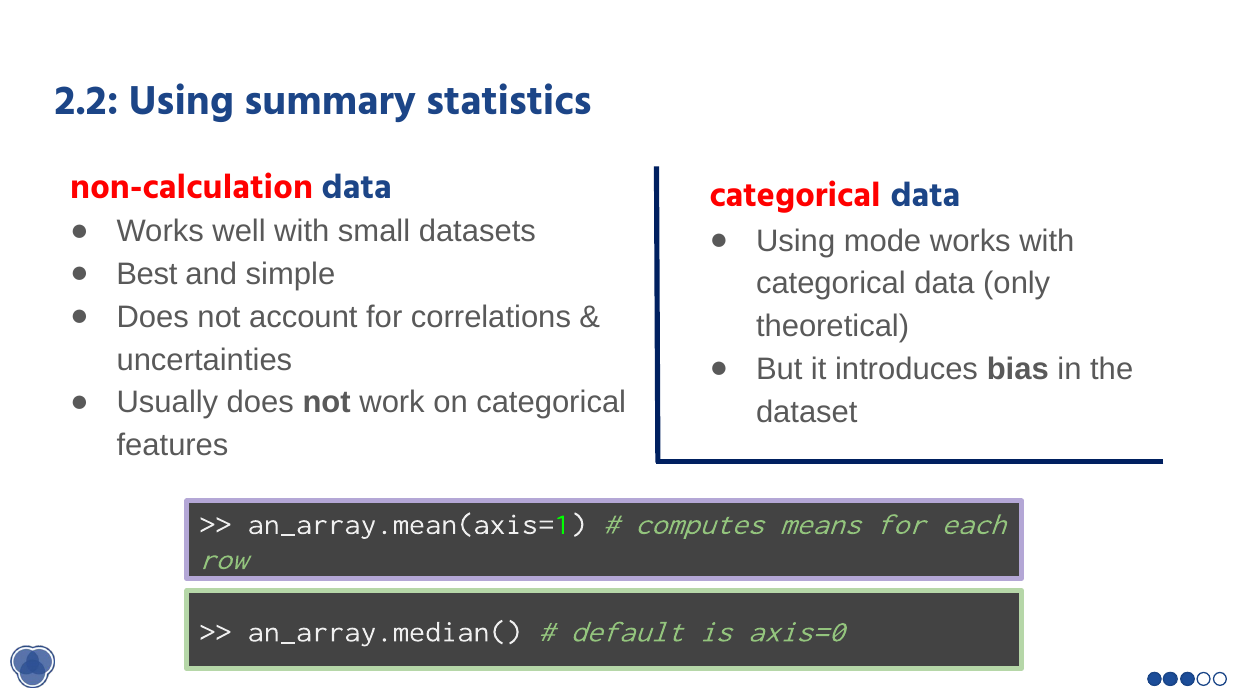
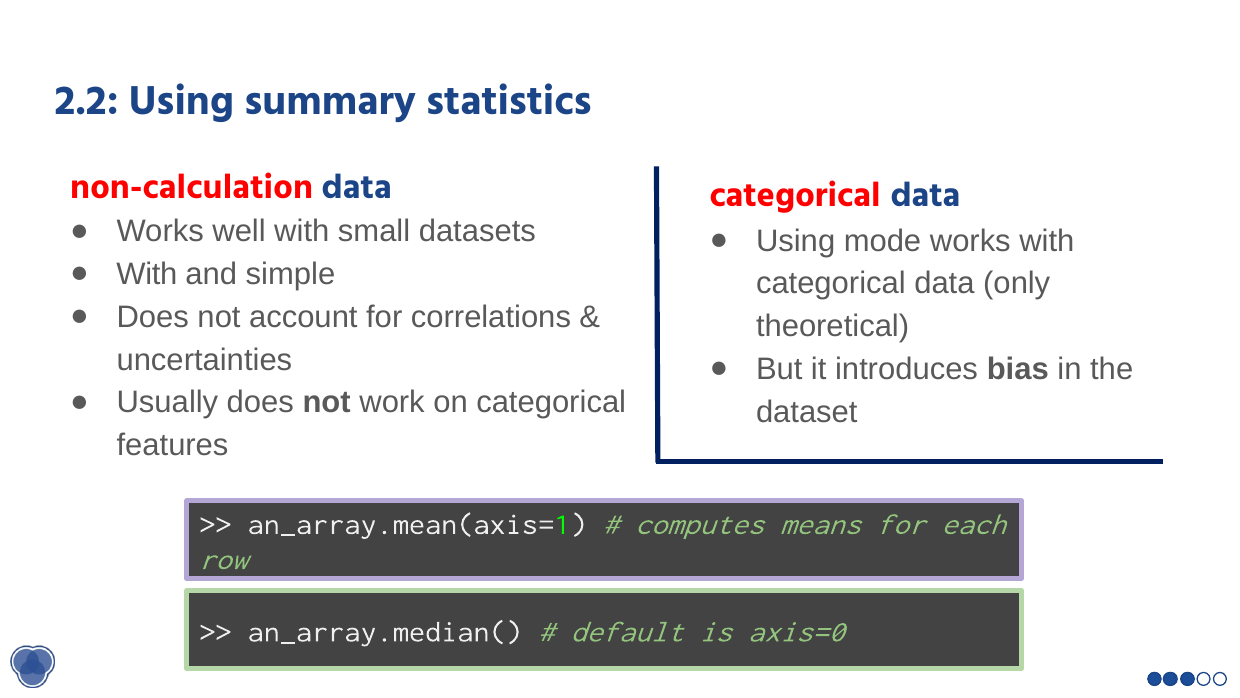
Best: Best -> With (147, 274)
